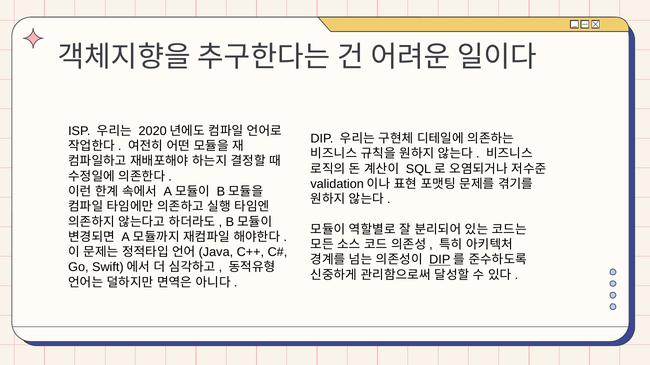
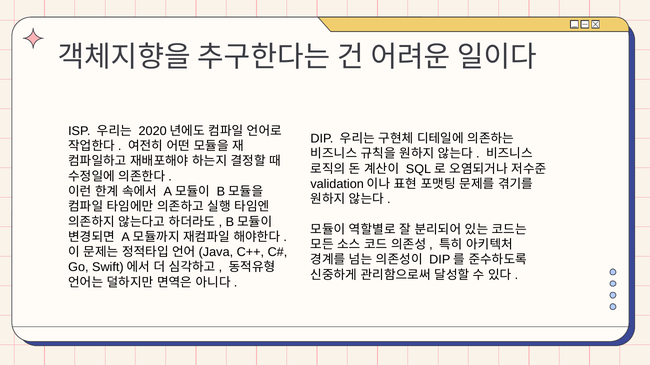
DIP underline: present -> none (440, 260)
